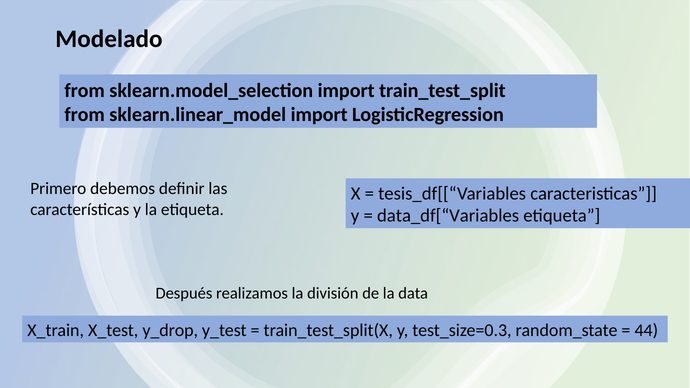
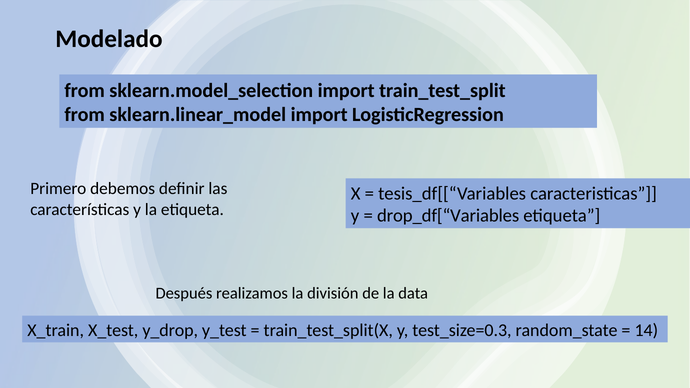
data_df[“Variables: data_df[“Variables -> drop_df[“Variables (448, 216)
44: 44 -> 14 (646, 330)
